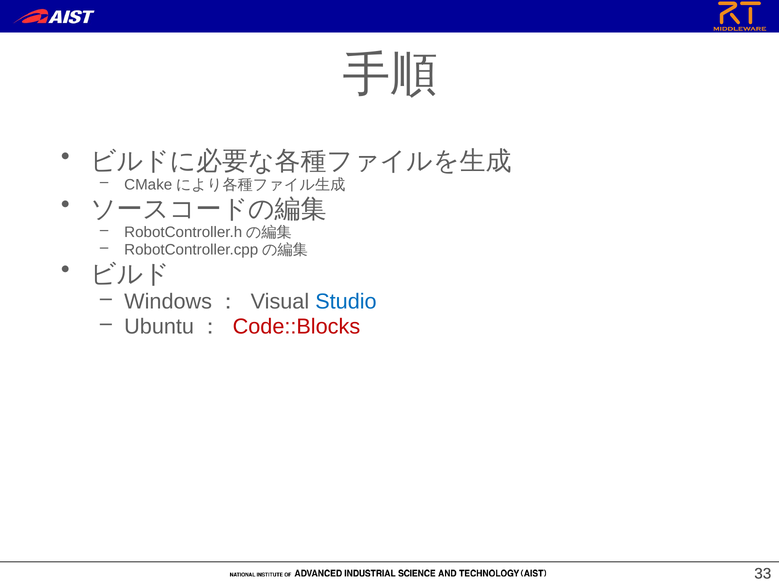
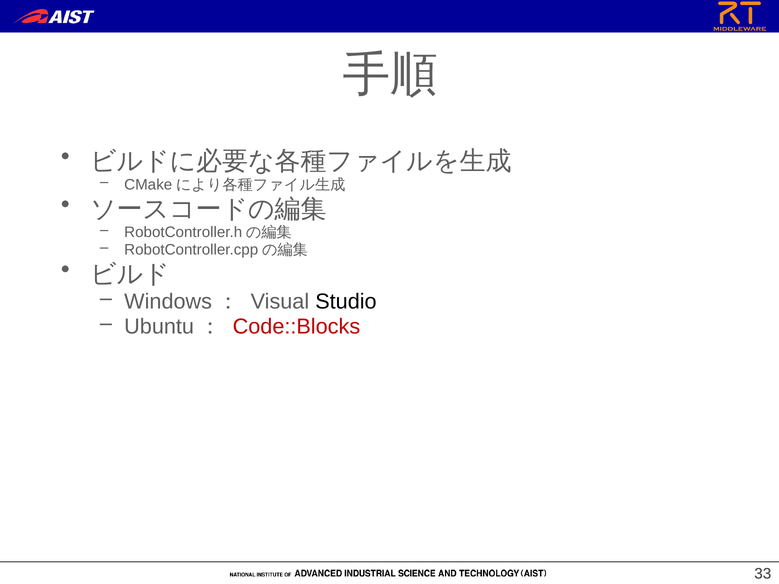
Studio colour: blue -> black (346, 302)
